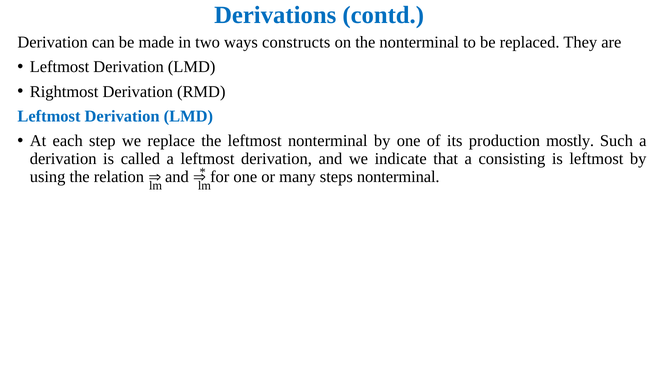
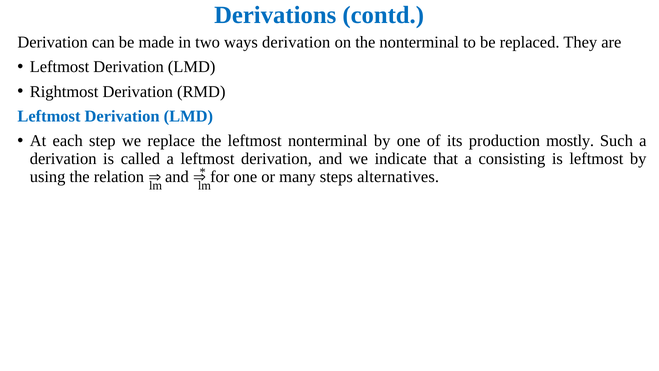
ways constructs: constructs -> derivation (296, 42)
steps nonterminal: nonterminal -> alternatives (398, 176)
